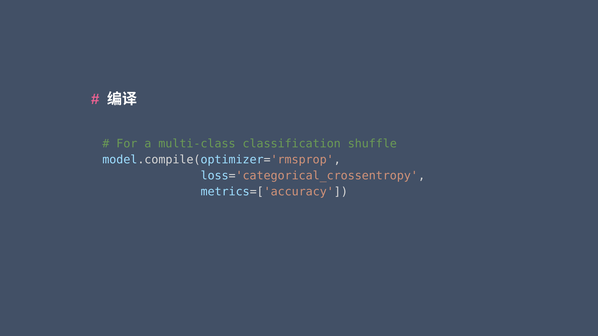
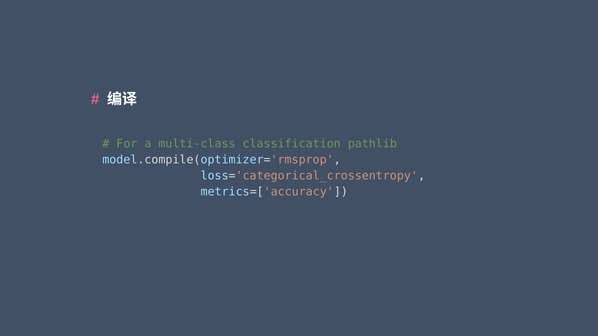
shuffle: shuffle -> pathlib (372, 144)
